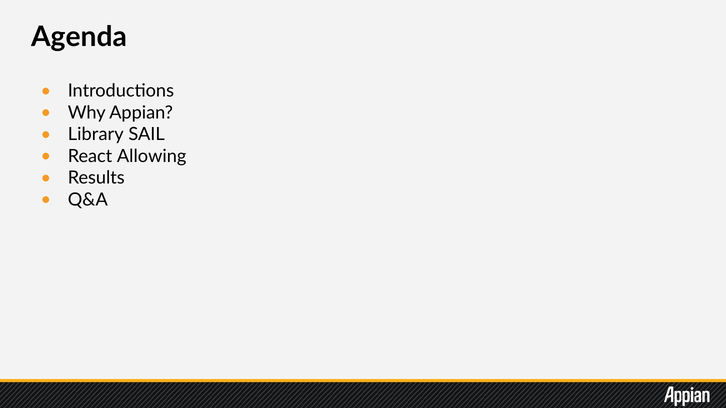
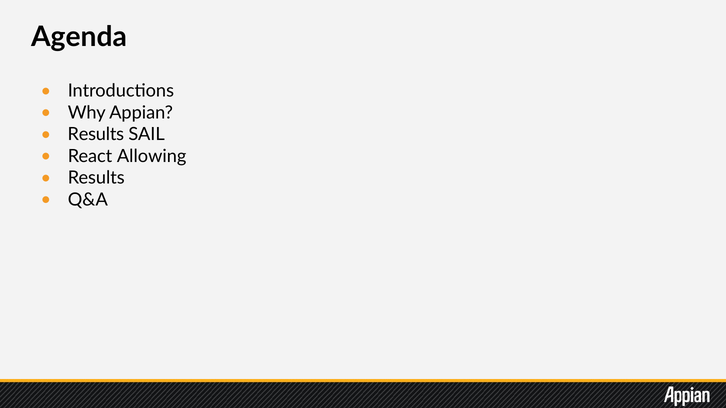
Library: Library -> Results (96, 134)
